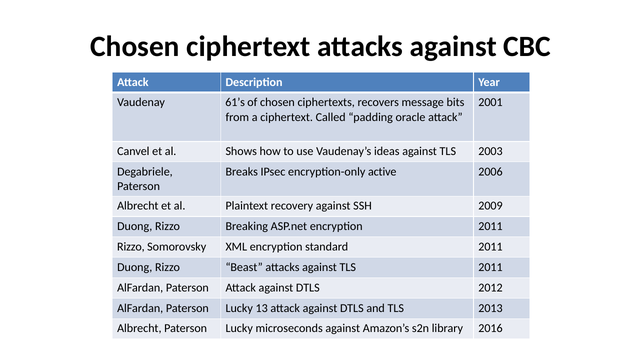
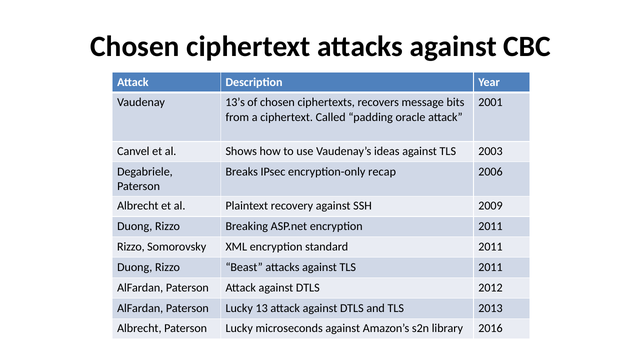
61’s: 61’s -> 13’s (235, 103)
active: active -> recap (382, 172)
